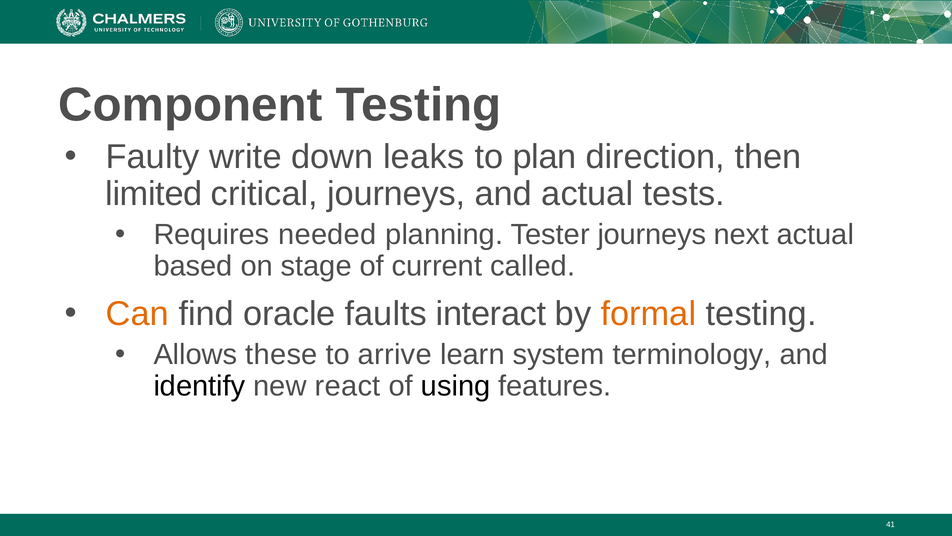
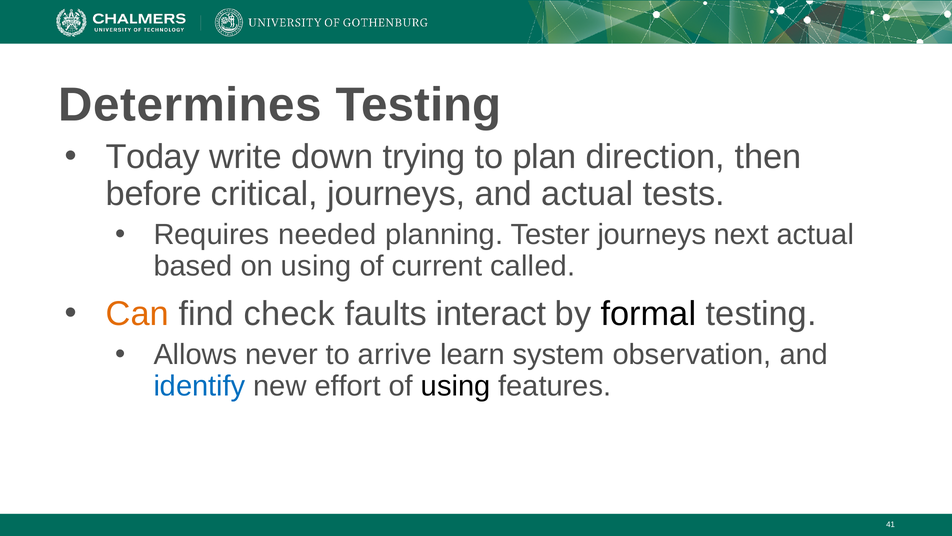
Component: Component -> Determines (190, 105)
Faulty: Faulty -> Today (153, 157)
leaks: leaks -> trying (424, 157)
limited: limited -> before (154, 194)
on stage: stage -> using (316, 266)
oracle: oracle -> check (289, 313)
formal colour: orange -> black (648, 313)
these: these -> never (282, 354)
terminology: terminology -> observation (692, 354)
identify colour: black -> blue (199, 386)
react: react -> effort (348, 386)
